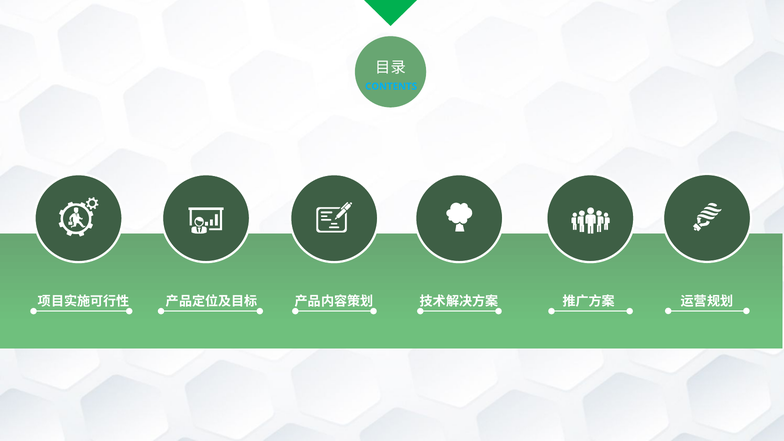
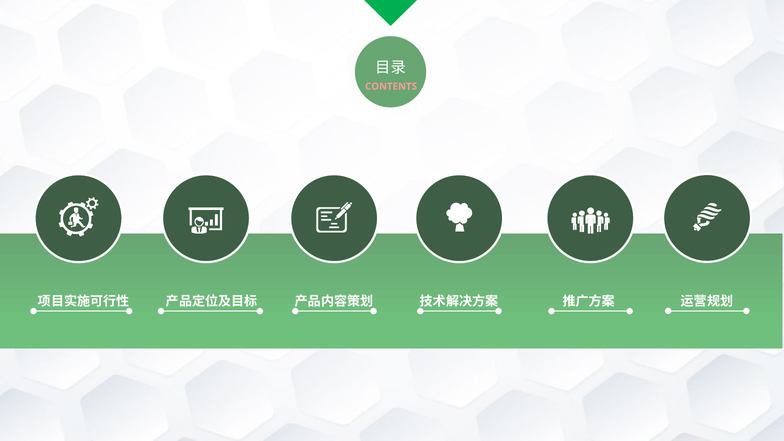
CONTENTS colour: light blue -> pink (391, 86)
